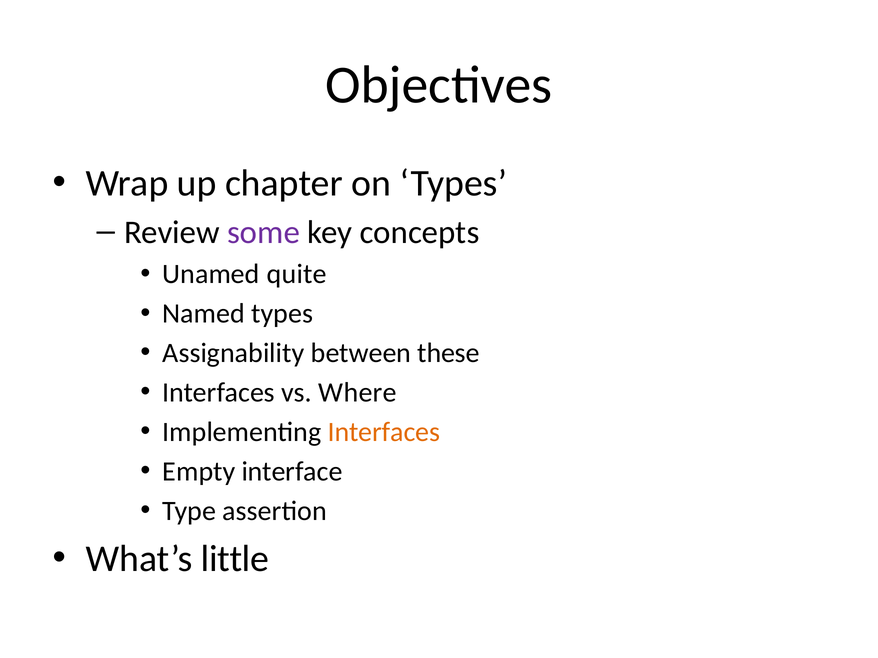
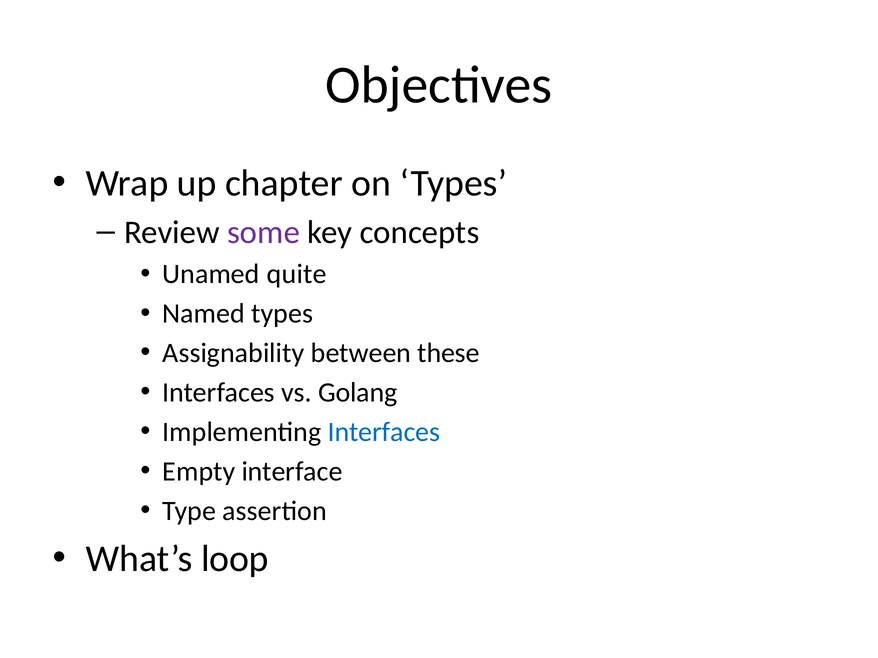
Where: Where -> Golang (358, 393)
Interfaces colour: orange -> blue (384, 432)
little: little -> loop (235, 559)
